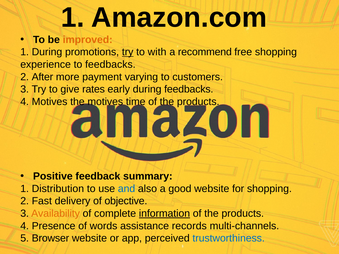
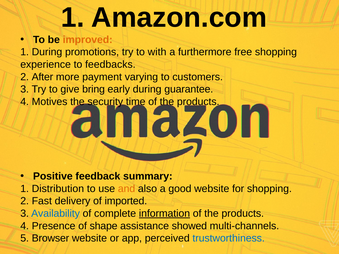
try underline: present -> none (128, 52)
recommend: recommend -> furthermore (205, 52)
rates: rates -> bring (94, 89)
during feedbacks: feedbacks -> guarantee (189, 89)
the motives: motives -> security (105, 102)
and colour: blue -> orange (127, 189)
objective: objective -> imported (126, 201)
Availability colour: orange -> blue (56, 214)
words: words -> shape (104, 226)
records: records -> showed (189, 226)
